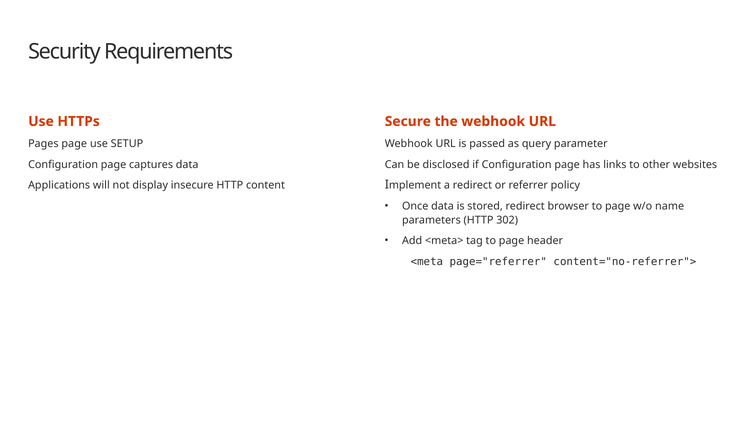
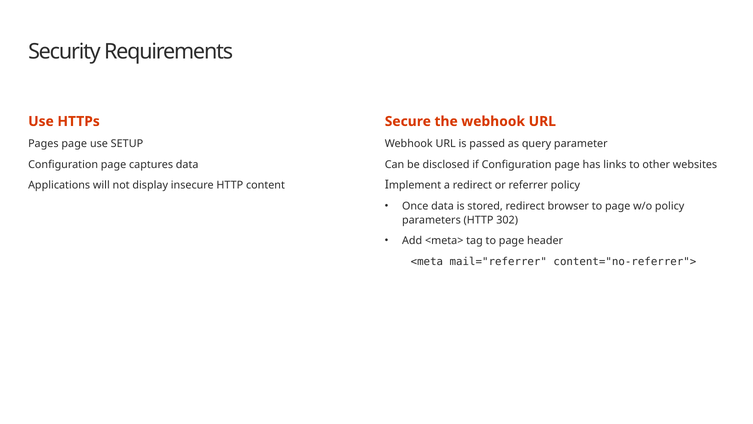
w/o name: name -> policy (670, 206)
page="referrer: page="referrer -> mail="referrer (498, 261)
